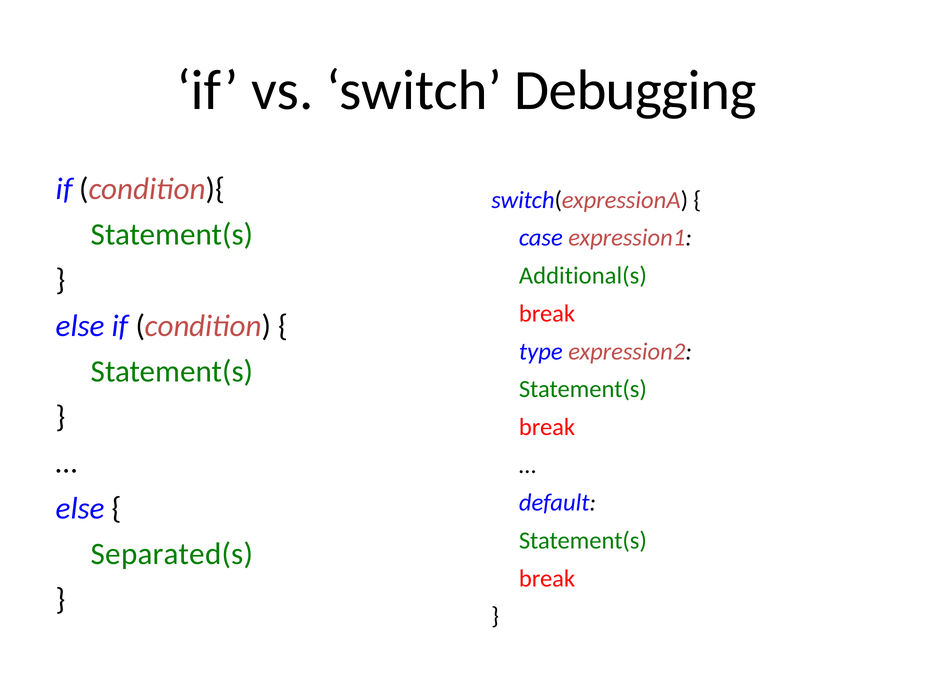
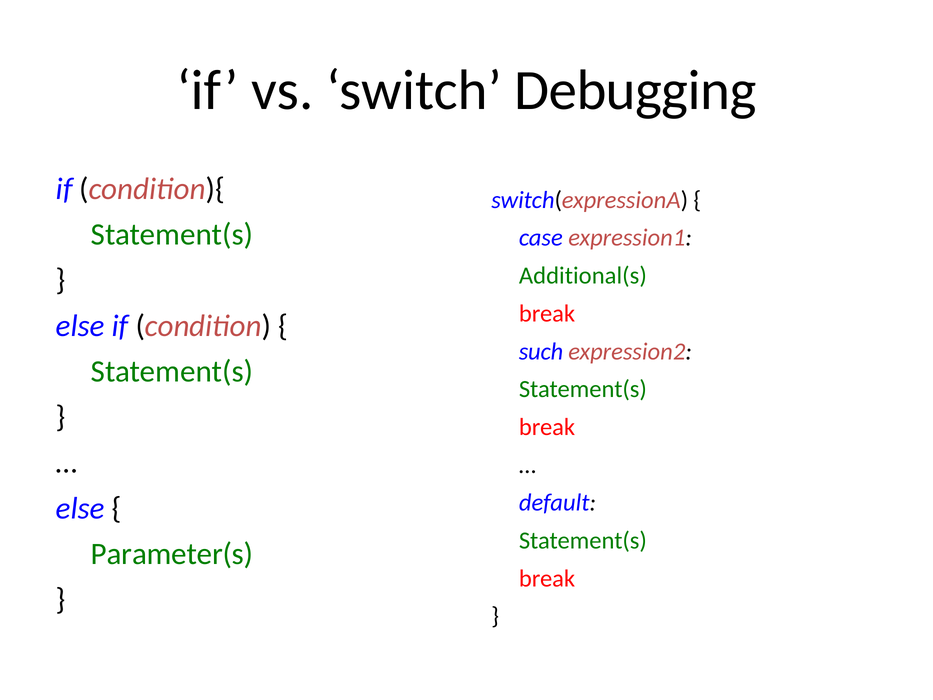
type: type -> such (541, 351)
Separated(s: Separated(s -> Parameter(s (172, 554)
